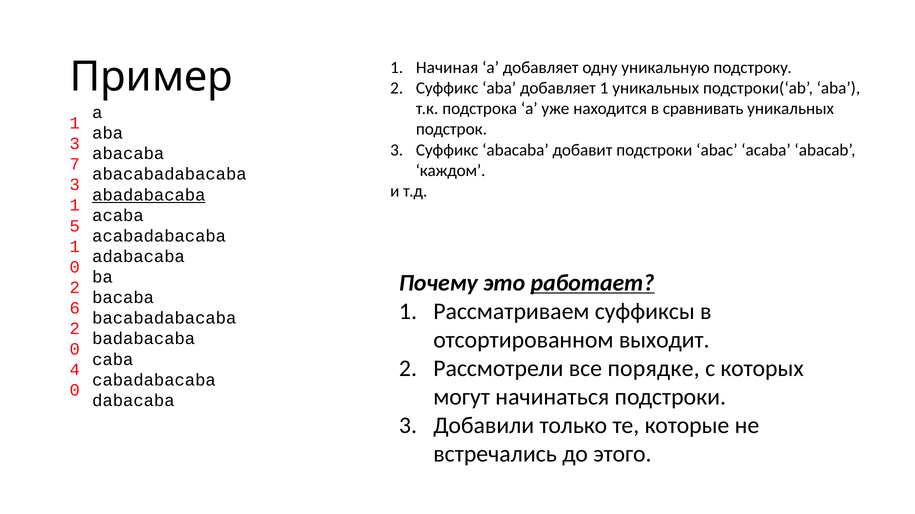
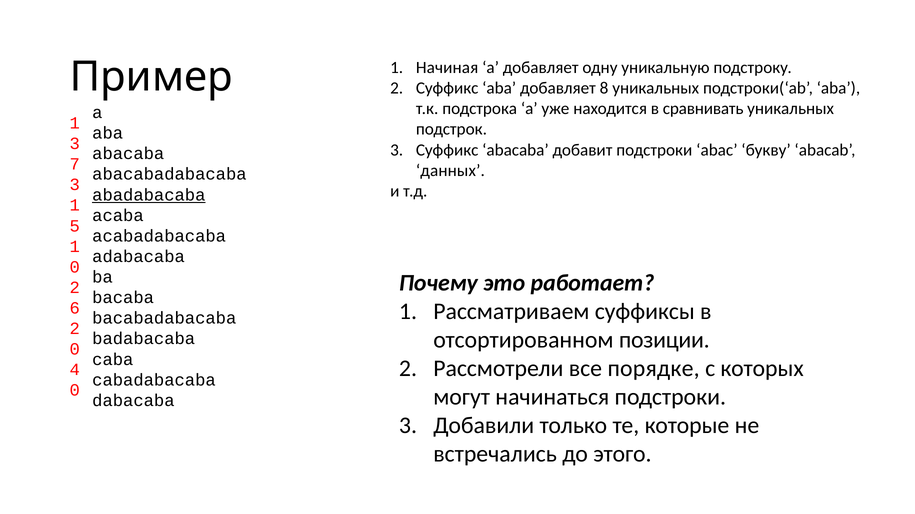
добавляет 1: 1 -> 8 (604, 88)
abac acaba: acaba -> букву (766, 150)
каждом: каждом -> данных (450, 171)
работает underline: present -> none (592, 283)
выходит: выходит -> позиции (664, 340)
